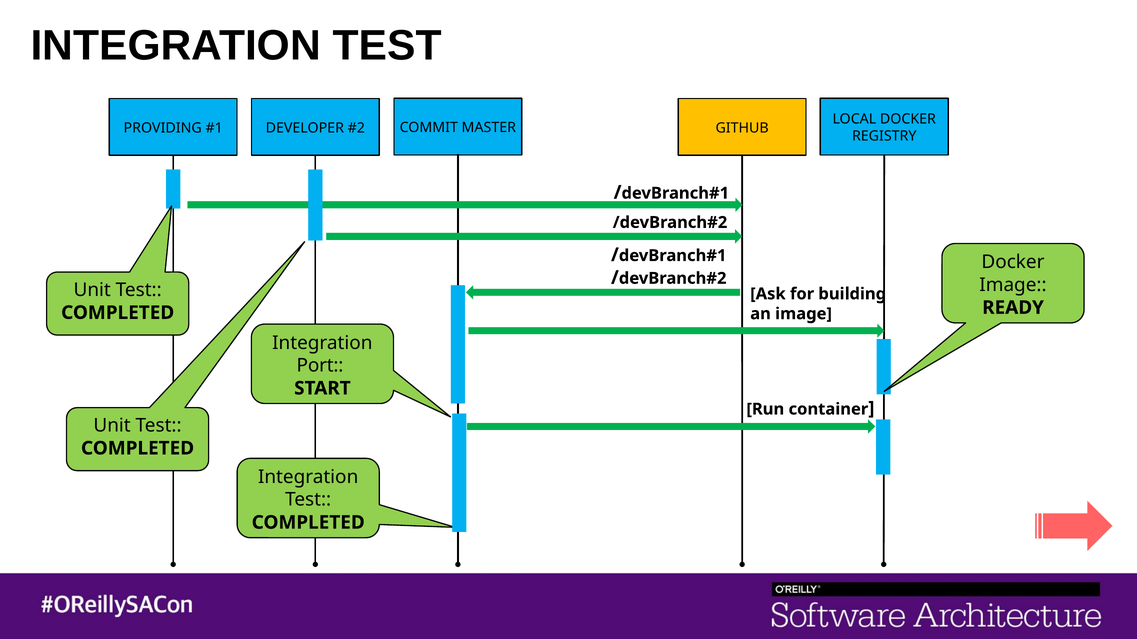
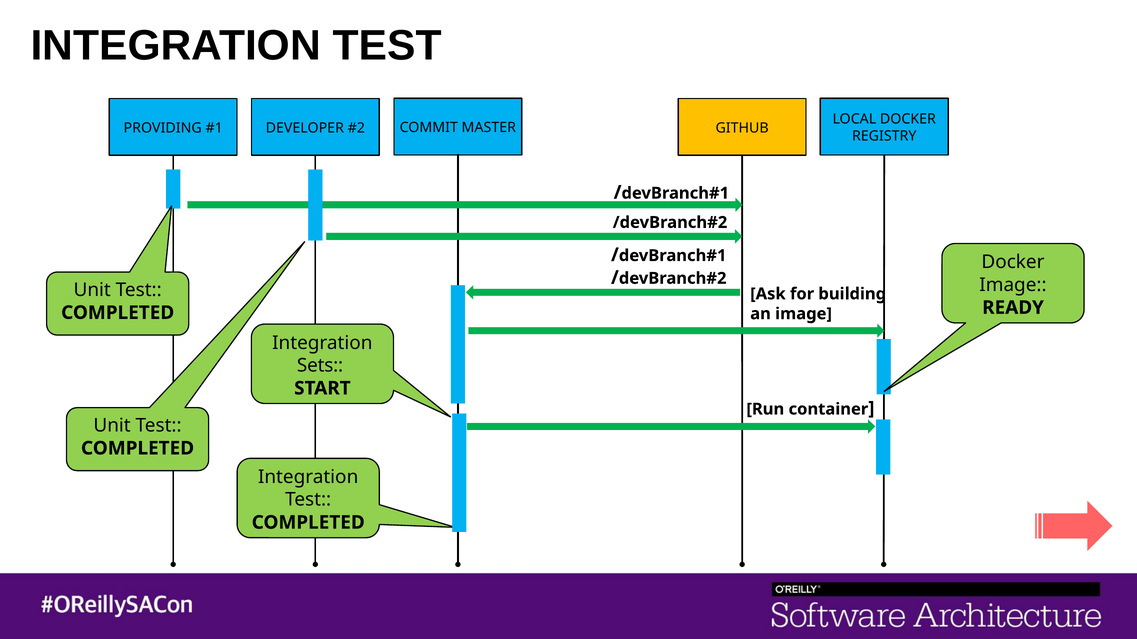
Port: Port -> Sets (320, 366)
